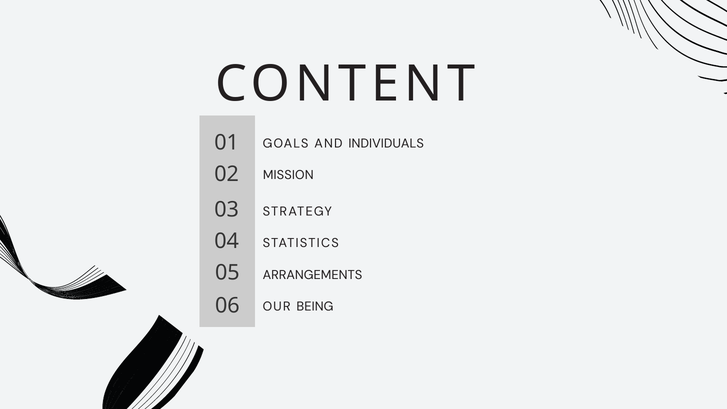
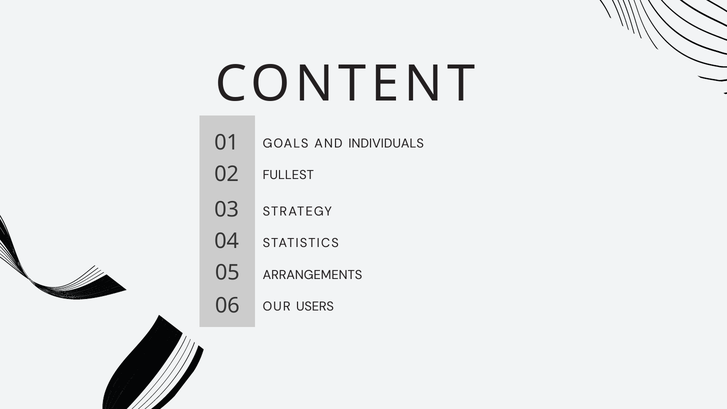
MISSION: MISSION -> FULLEST (288, 175)
BEING: BEING -> USERS (315, 306)
